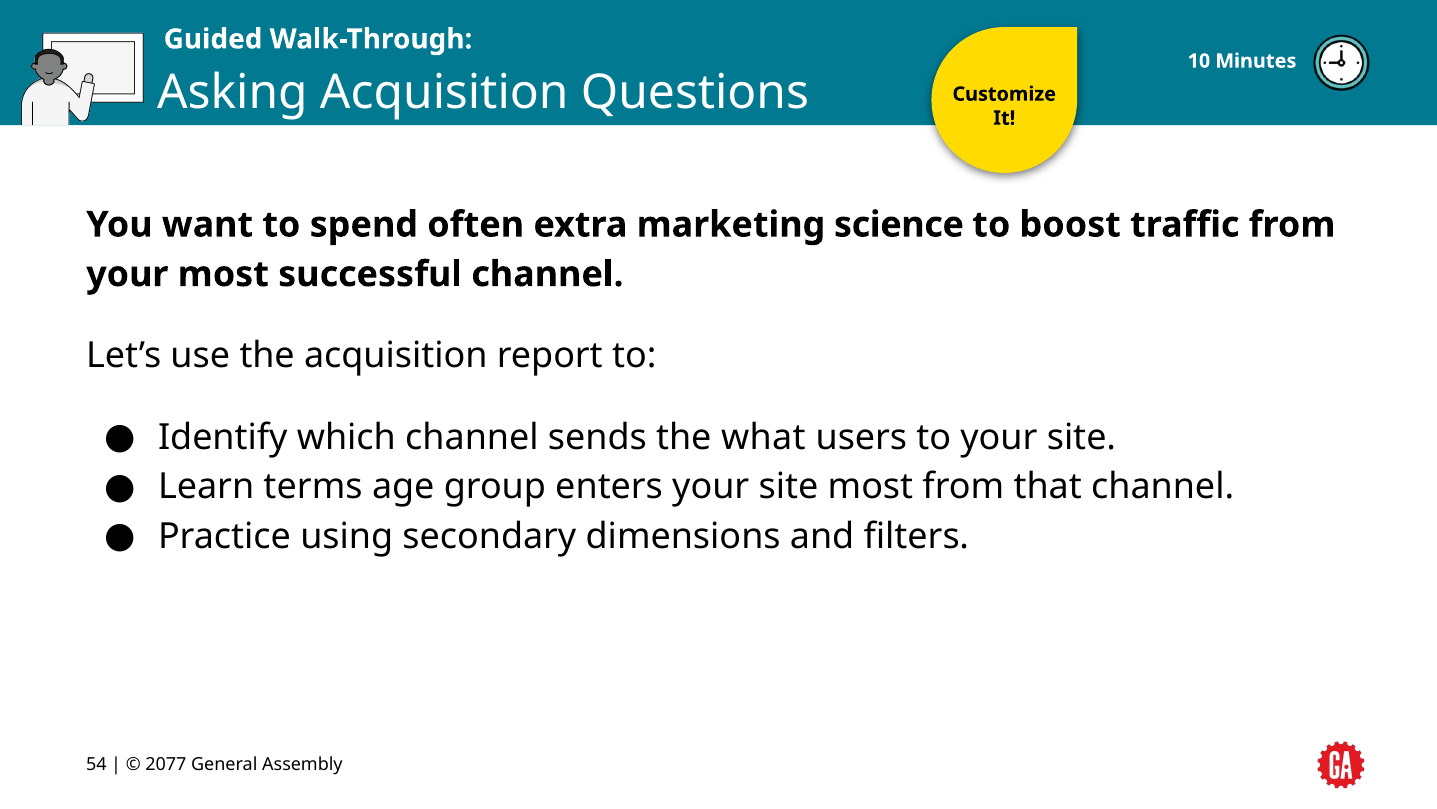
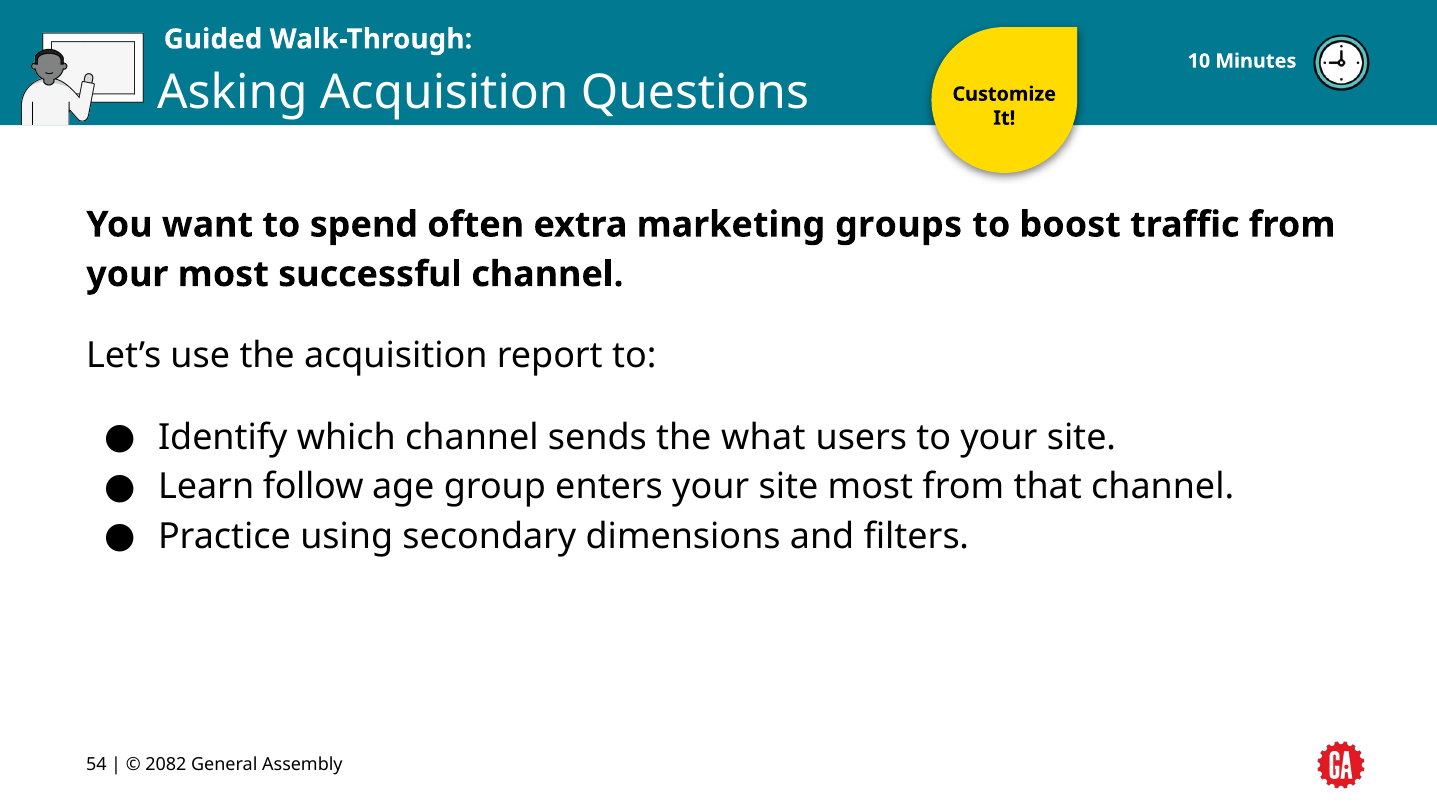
science: science -> groups (899, 225)
terms: terms -> follow (313, 487)
2077: 2077 -> 2082 (166, 763)
